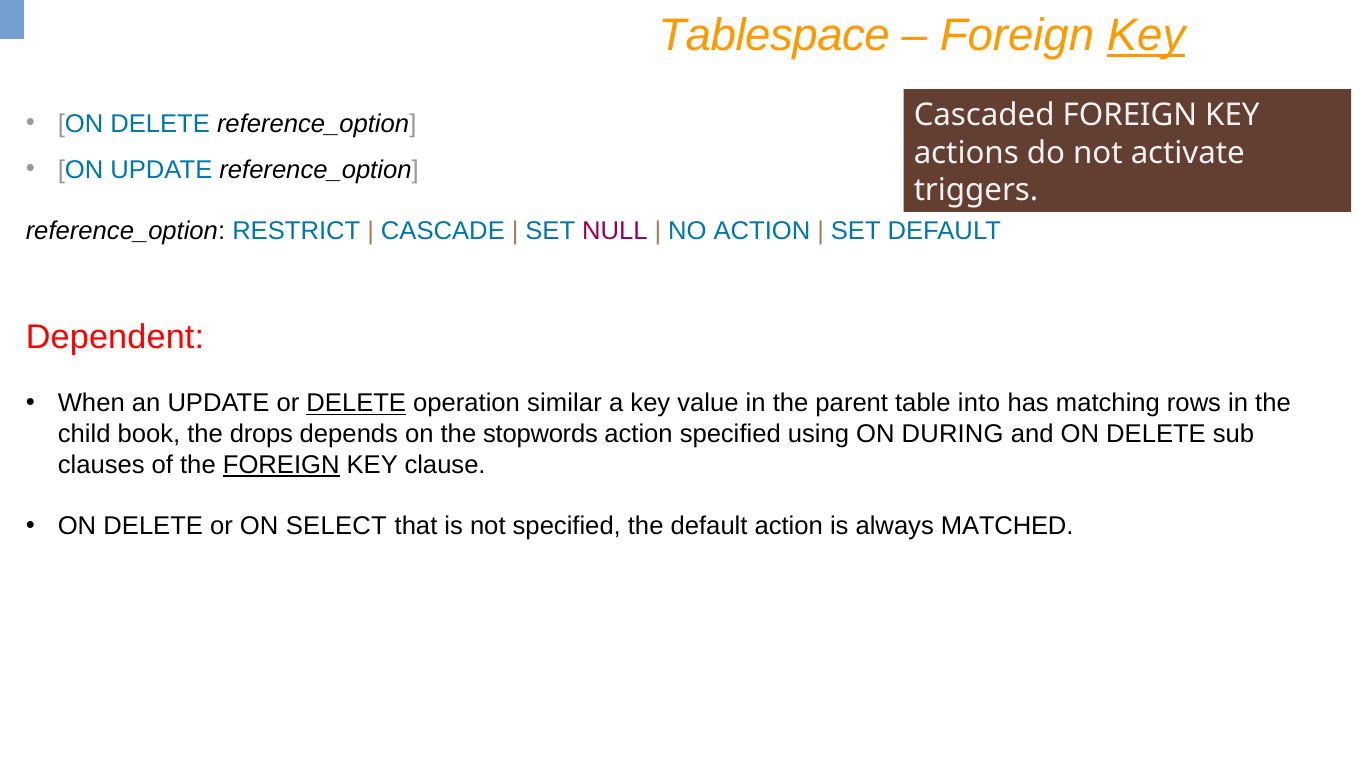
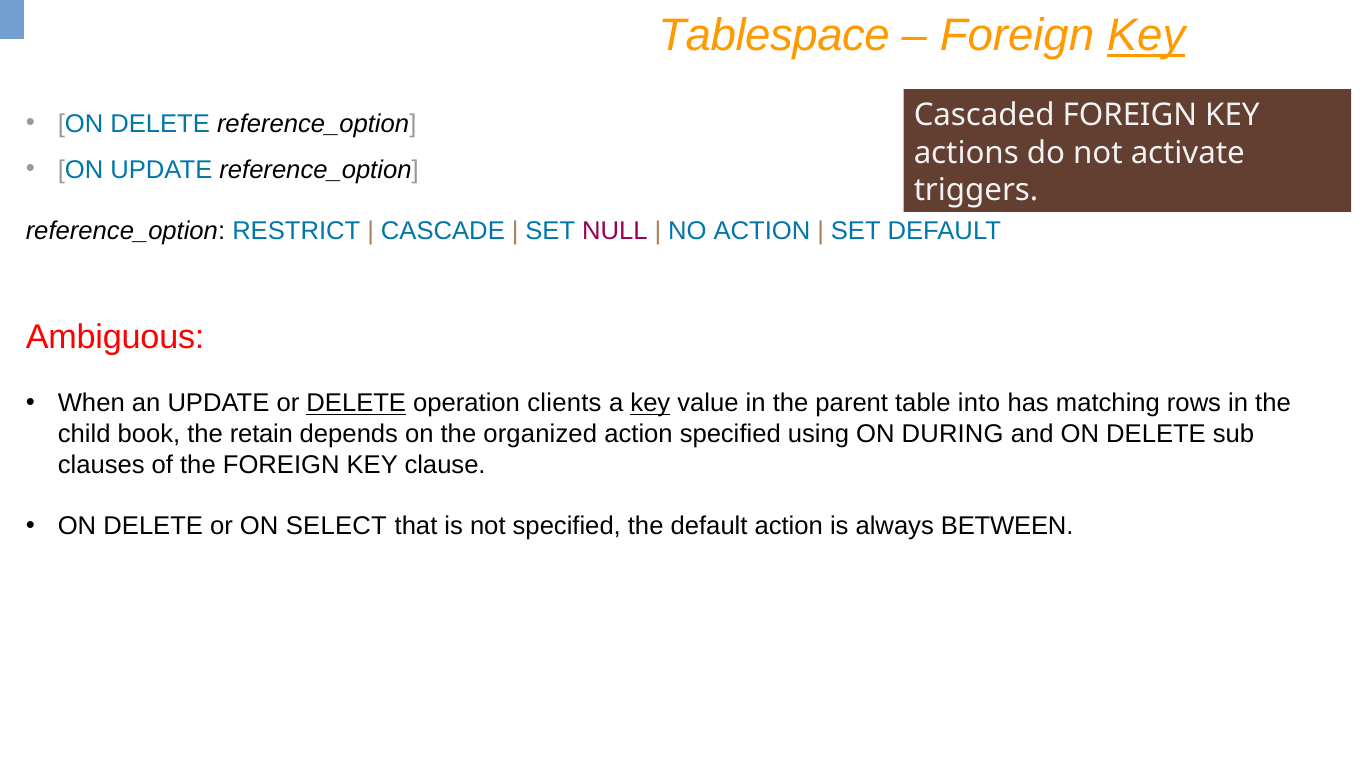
Dependent: Dependent -> Ambiguous (115, 337)
similar: similar -> clients (564, 403)
key underline: none -> present (650, 403)
drops: drops -> retain (261, 434)
stopwords: stopwords -> organized (540, 434)
FOREIGN underline: present -> none (281, 465)
MATCHED: MATCHED -> BETWEEN (1007, 526)
